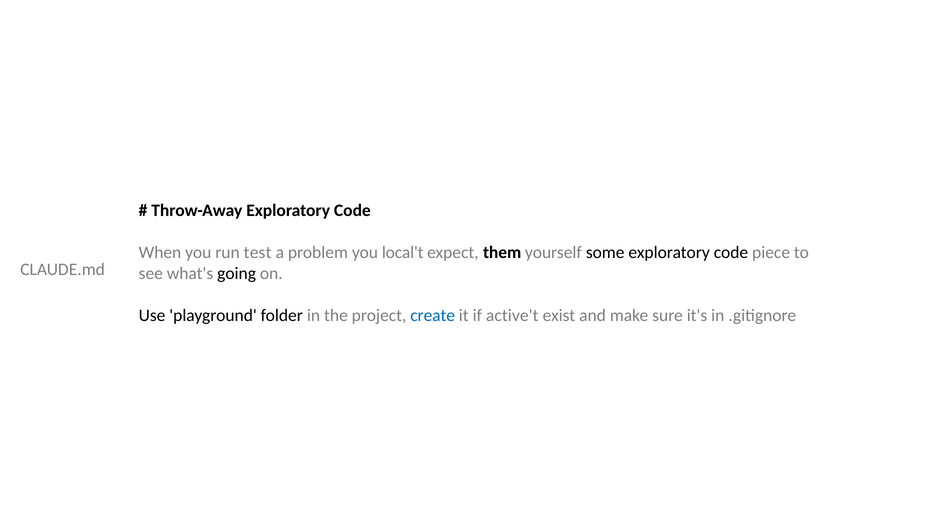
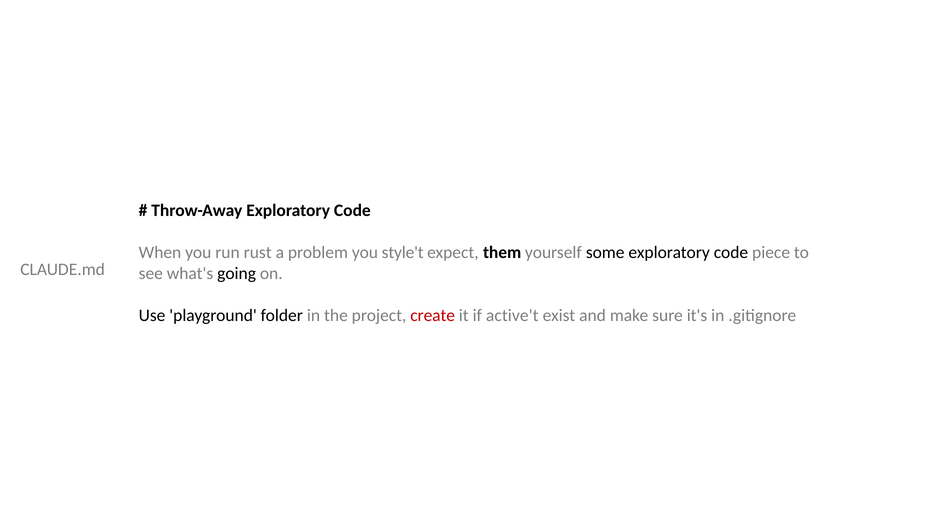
test: test -> rust (258, 252)
local't: local't -> style't (403, 252)
create colour: blue -> red (433, 315)
